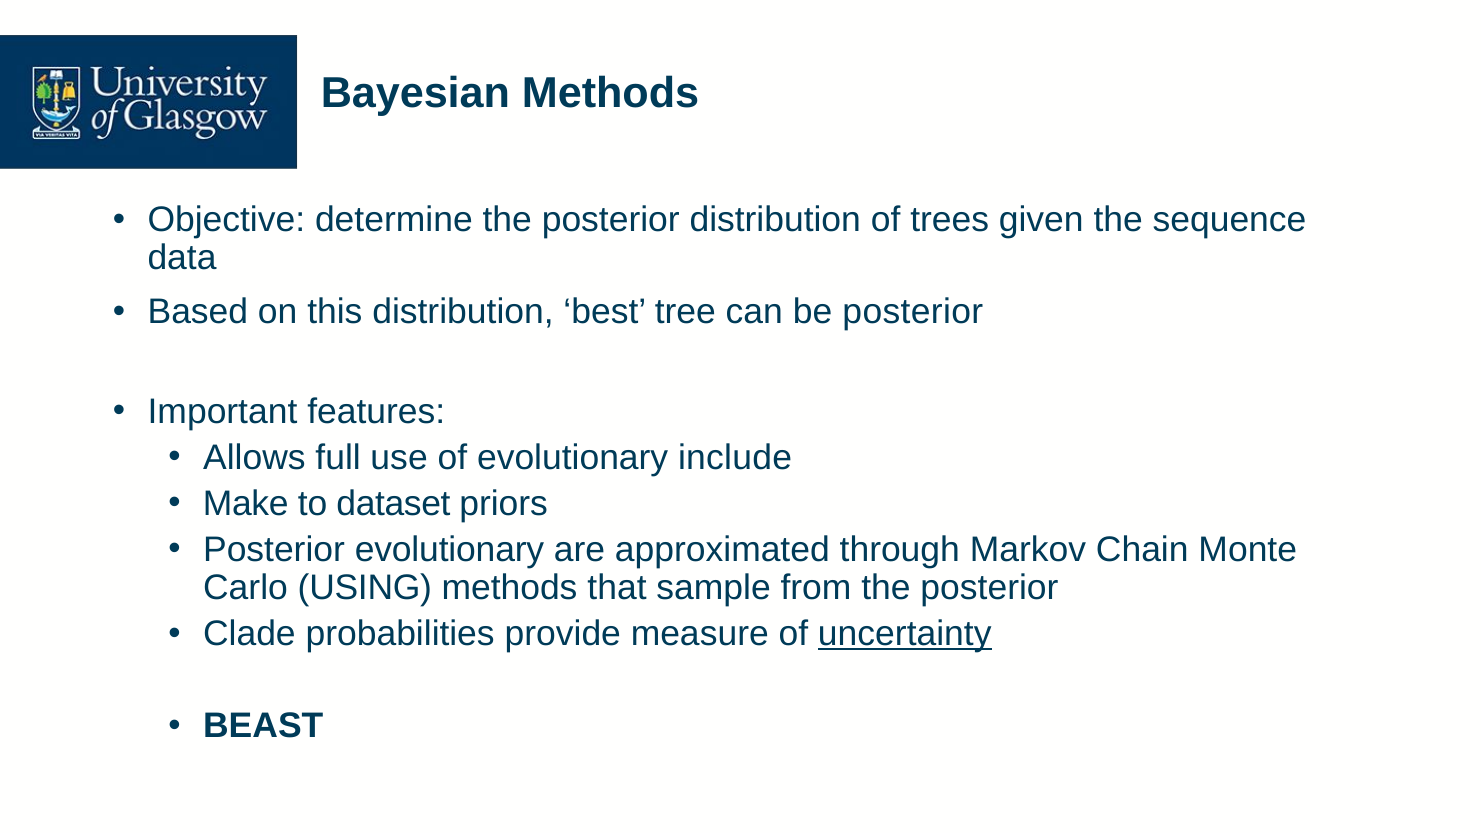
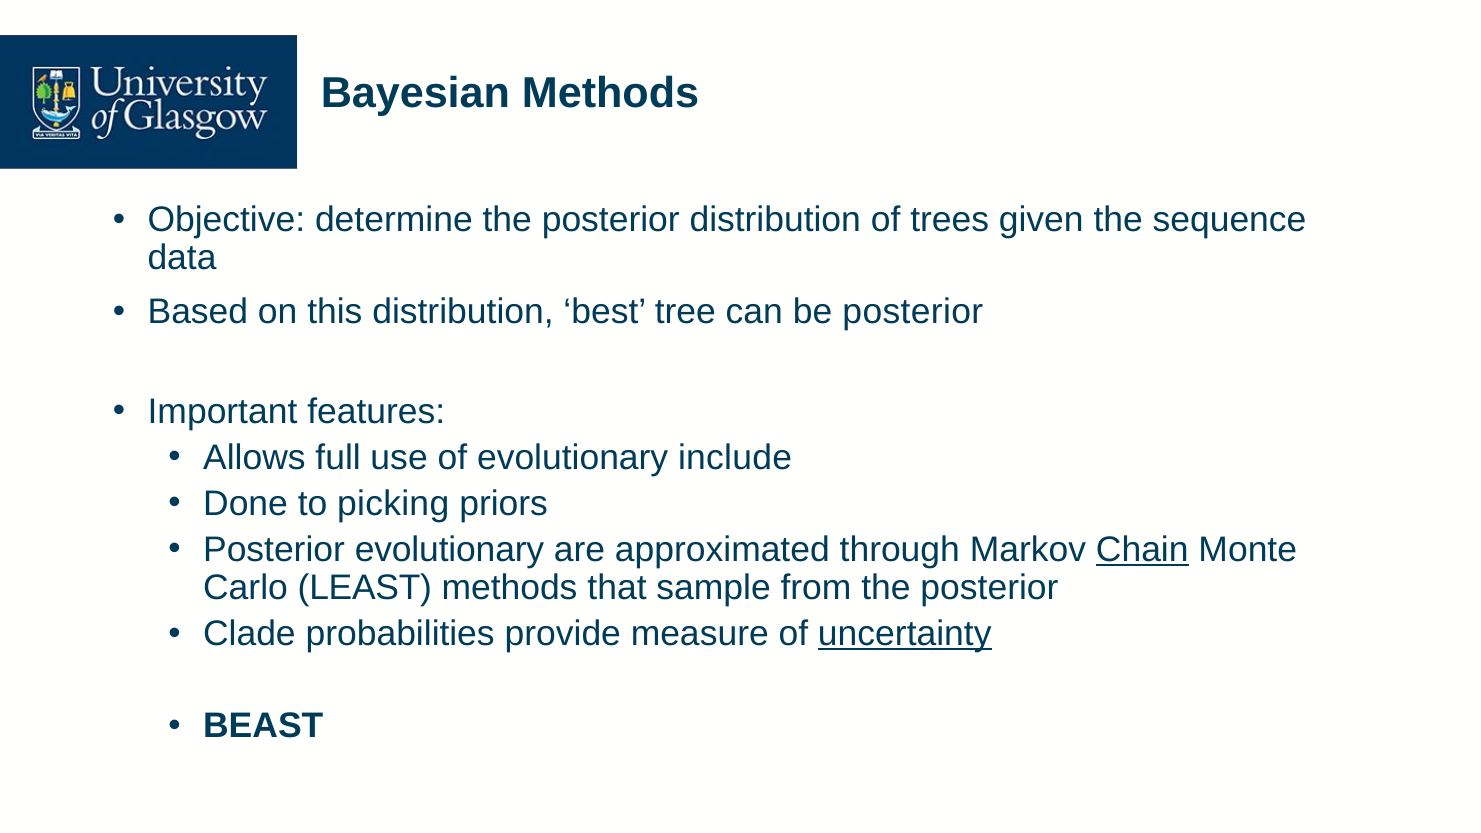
Make: Make -> Done (246, 504)
dataset: dataset -> picking (393, 504)
Chain underline: none -> present (1142, 550)
USING: USING -> LEAST (365, 588)
